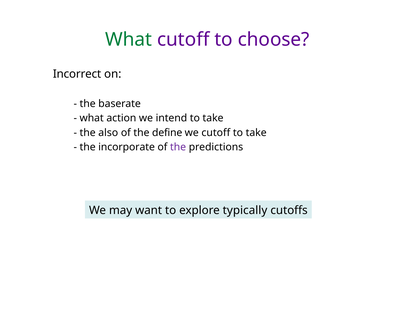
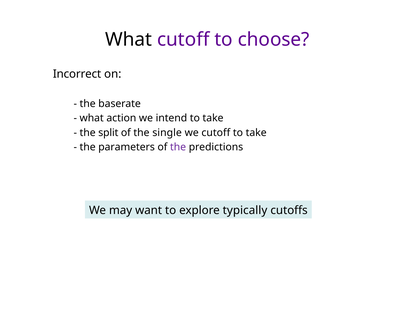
What colour: green -> black (129, 40)
also: also -> split (108, 133)
define: define -> single (167, 133)
incorporate: incorporate -> parameters (127, 147)
